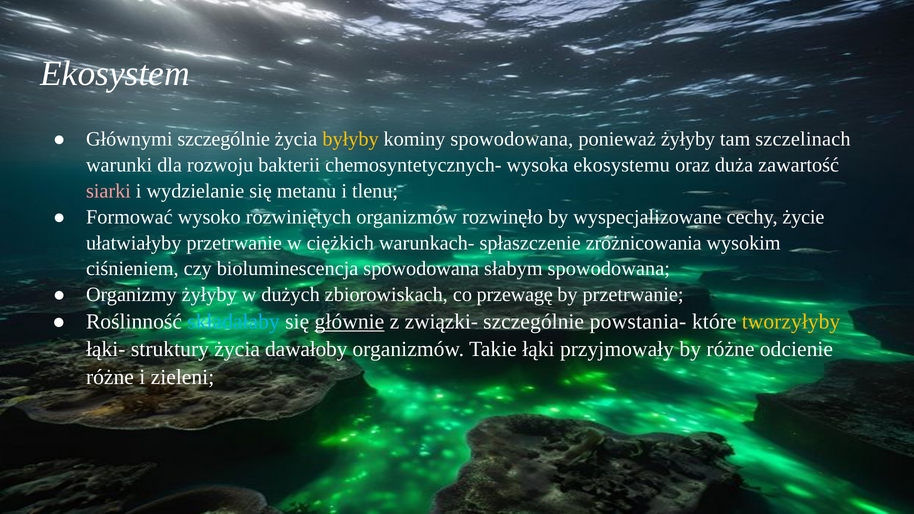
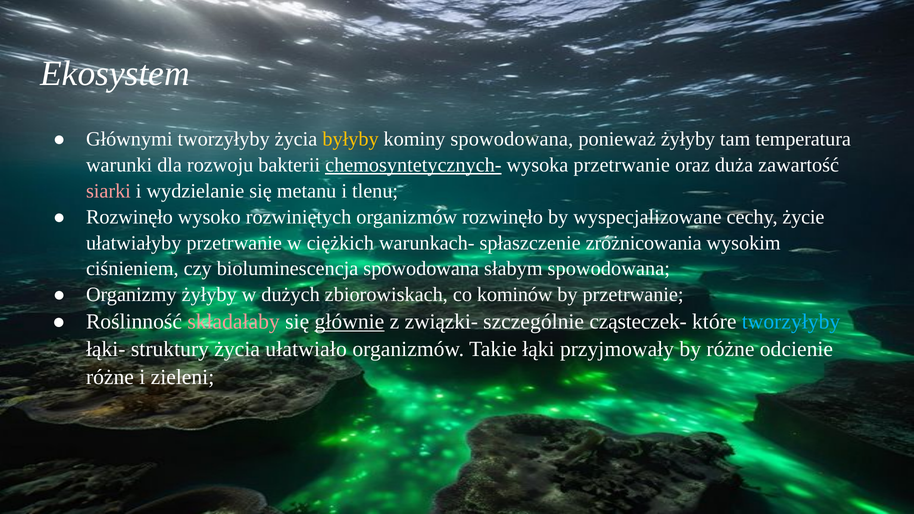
Głównymi szczególnie: szczególnie -> tworzyłyby (224, 139)
szczelinach: szczelinach -> temperatura (803, 139)
chemosyntetycznych- underline: none -> present (413, 165)
wysoka ekosystemu: ekosystemu -> przetrwanie (622, 165)
Formować: Formować -> Rozwinęło (129, 217)
przewagę: przewagę -> kominów (515, 295)
składałaby colour: light blue -> pink (234, 322)
powstania-: powstania- -> cząsteczek- (638, 322)
tworzyłyby colour: yellow -> light blue (791, 322)
dawałoby: dawałoby -> ułatwiało (306, 349)
